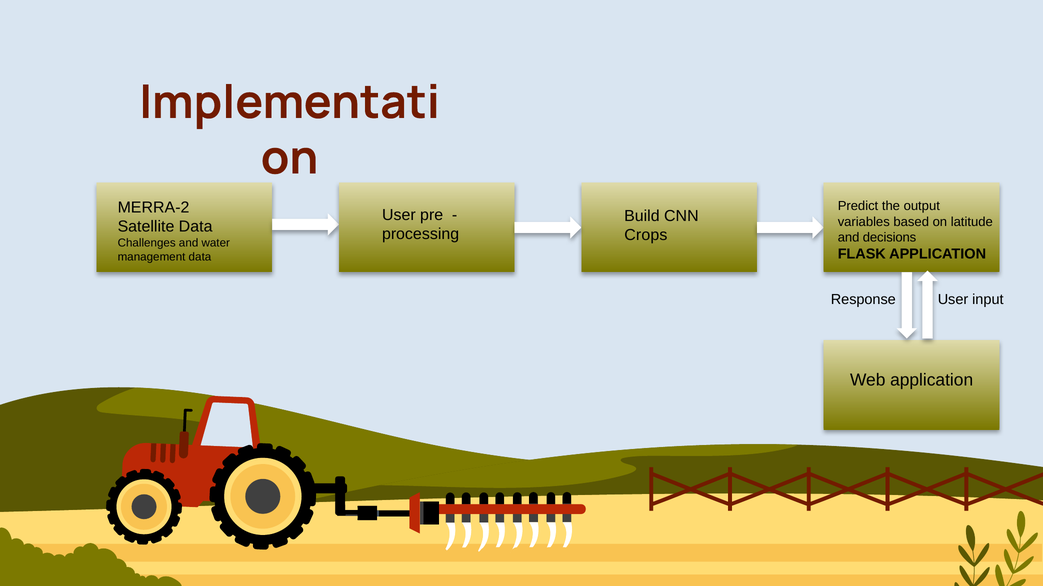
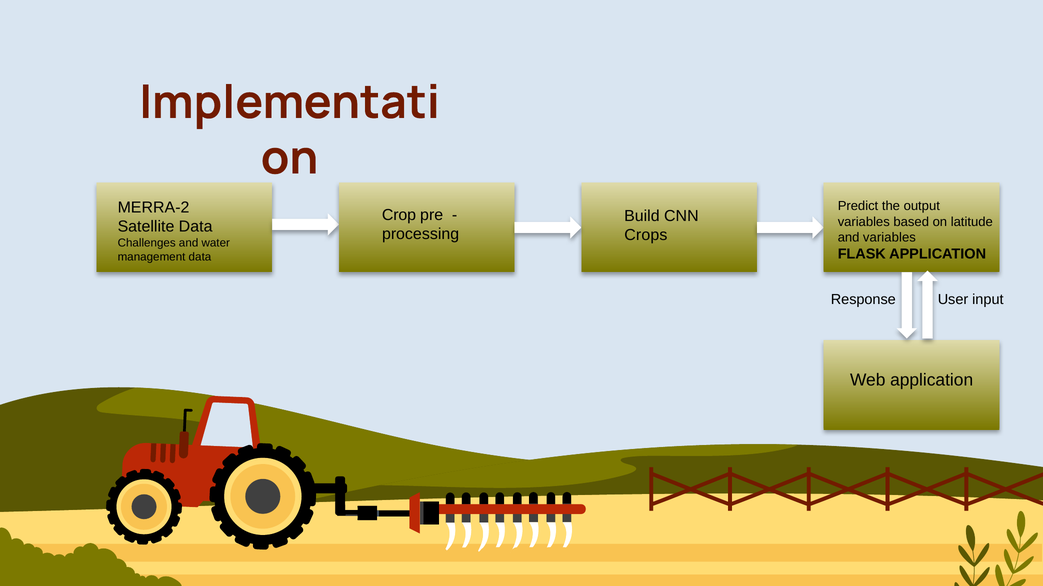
User: User -> Crop (399, 215)
and decisions: decisions -> variables (889, 238)
